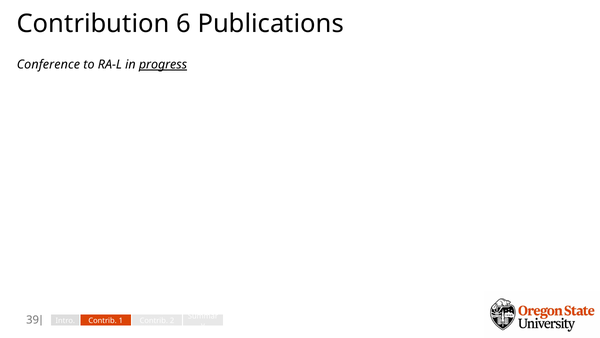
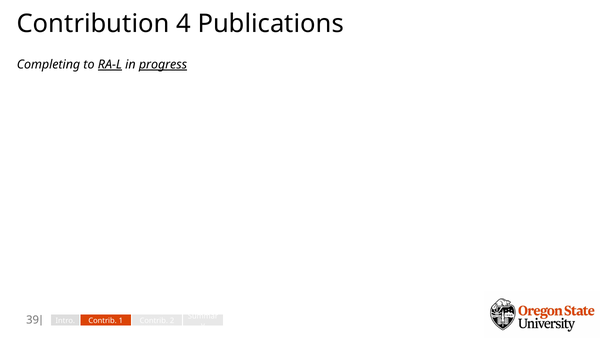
6: 6 -> 4 (183, 24)
Conference: Conference -> Completing (48, 65)
RA-L underline: none -> present (110, 65)
